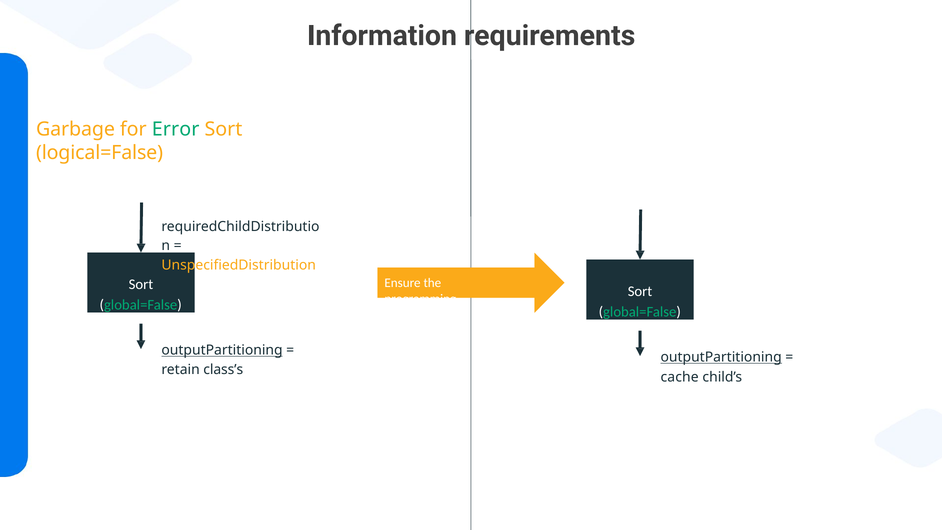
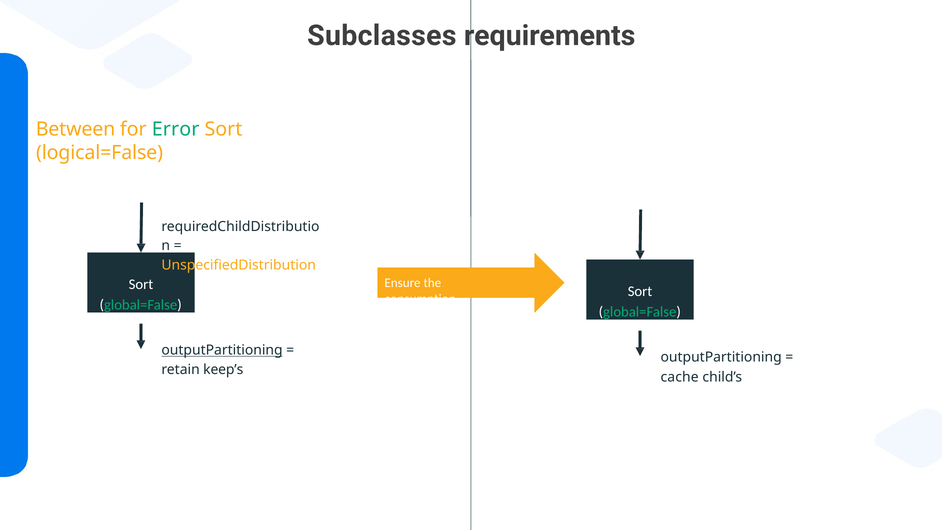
Information: Information -> Subclasses (382, 36)
Garbage: Garbage -> Between (76, 129)
programming: programming -> consumption (420, 299)
outputPartitioning underline: present -> none (721, 357)
class’s: class’s -> keep’s (223, 370)
